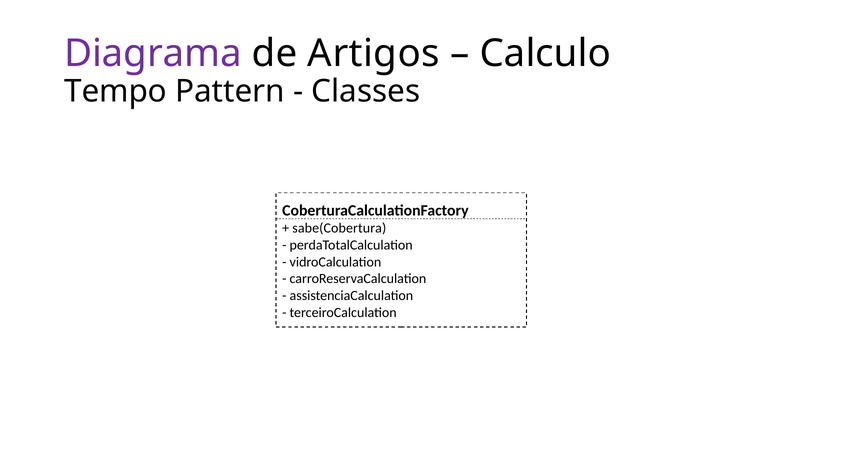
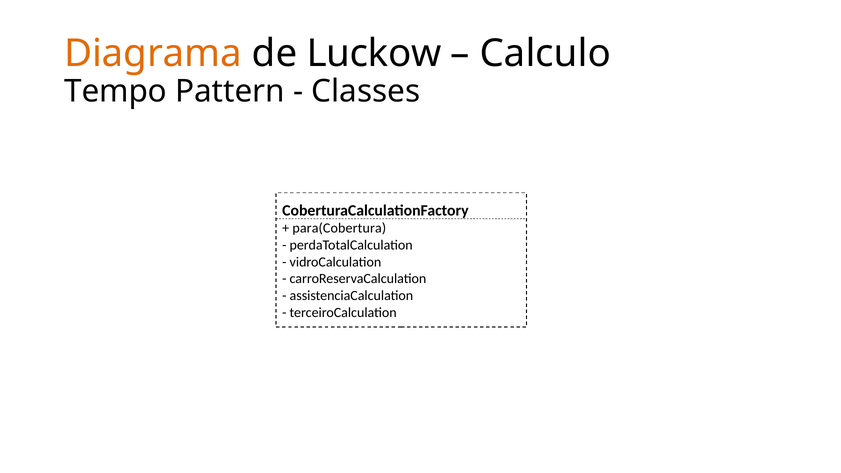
Diagrama colour: purple -> orange (153, 54)
Artigos: Artigos -> Luckow (374, 54)
sabe(Cobertura: sabe(Cobertura -> para(Cobertura (339, 228)
